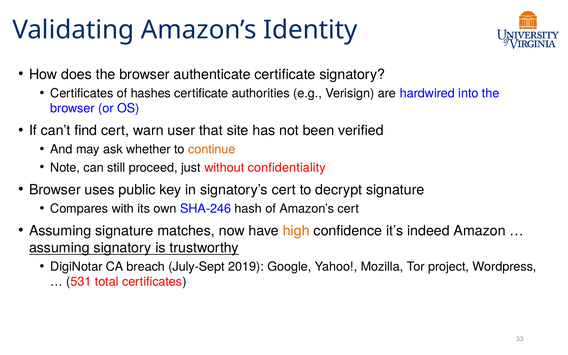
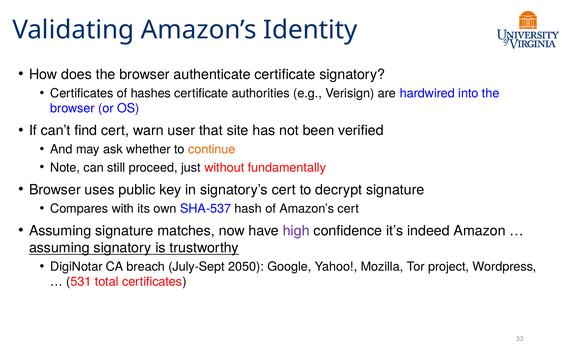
confidentiality: confidentiality -> fundamentally (287, 168)
SHA-246: SHA-246 -> SHA-537 (206, 209)
high colour: orange -> purple (296, 231)
2019: 2019 -> 2050 (246, 267)
